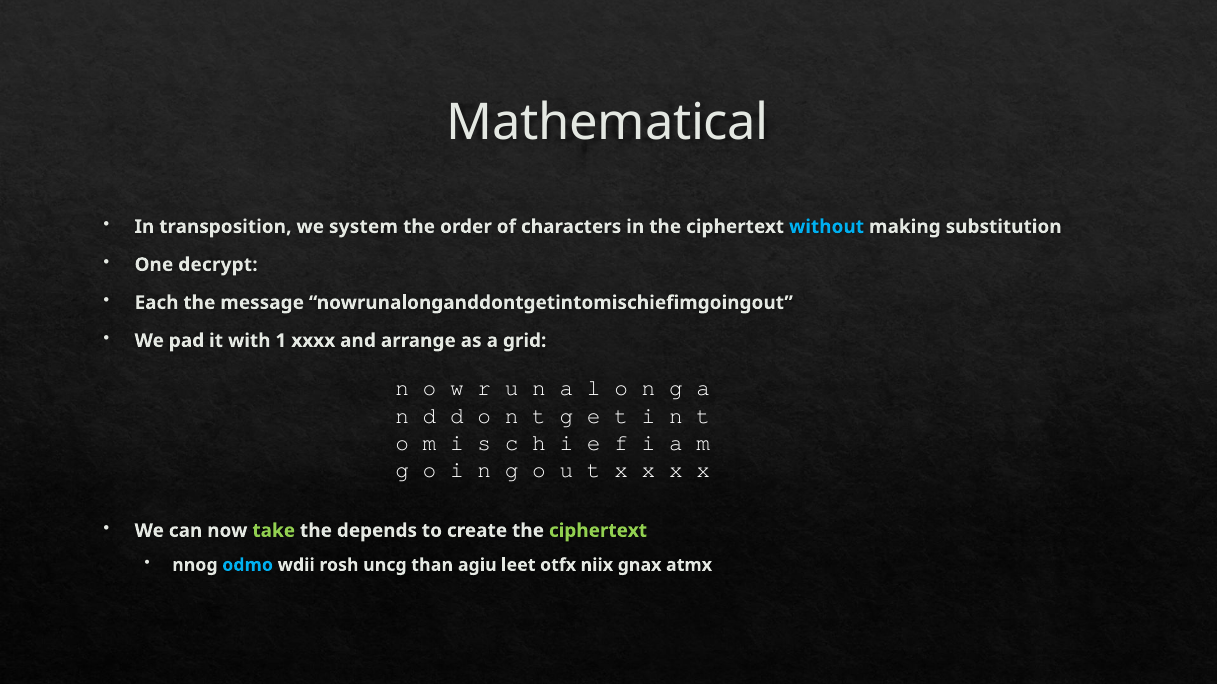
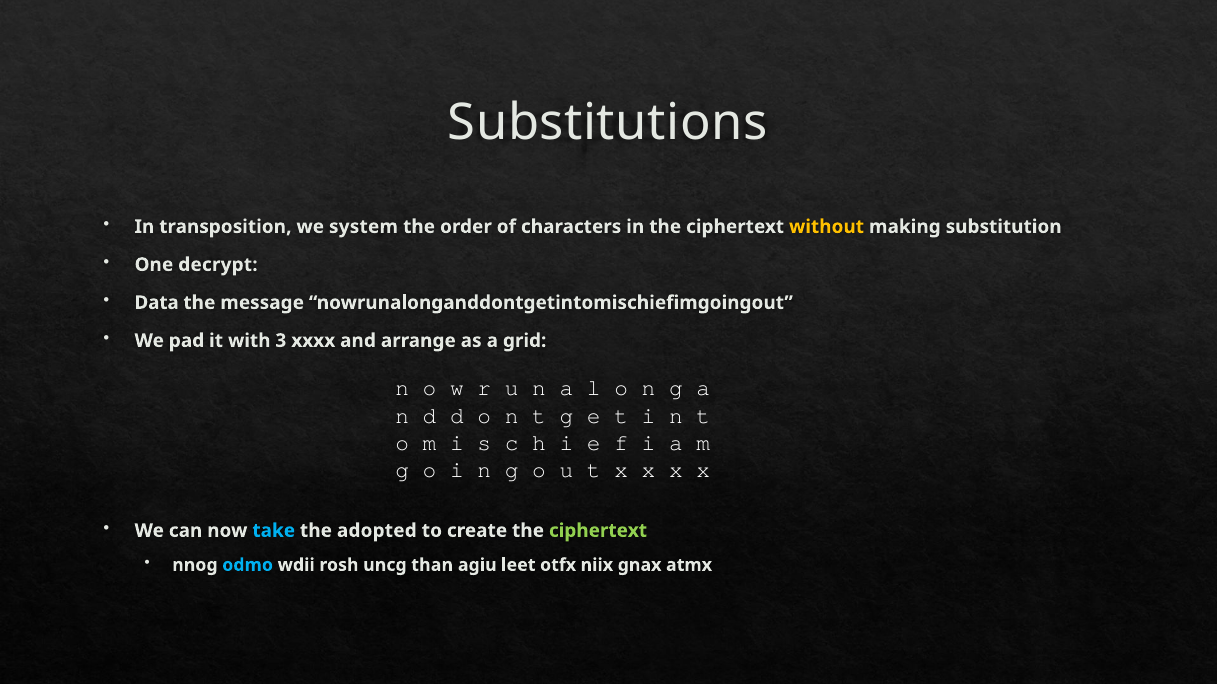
Mathematical: Mathematical -> Substitutions (608, 123)
without colour: light blue -> yellow (827, 227)
Each: Each -> Data (157, 303)
1: 1 -> 3 (281, 341)
take colour: light green -> light blue (274, 531)
depends: depends -> adopted (377, 531)
